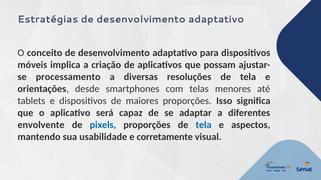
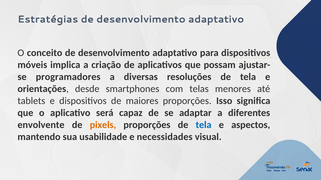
processamento: processamento -> programadores (68, 77)
pixels colour: blue -> orange (103, 125)
corretamente: corretamente -> necessidades (165, 137)
